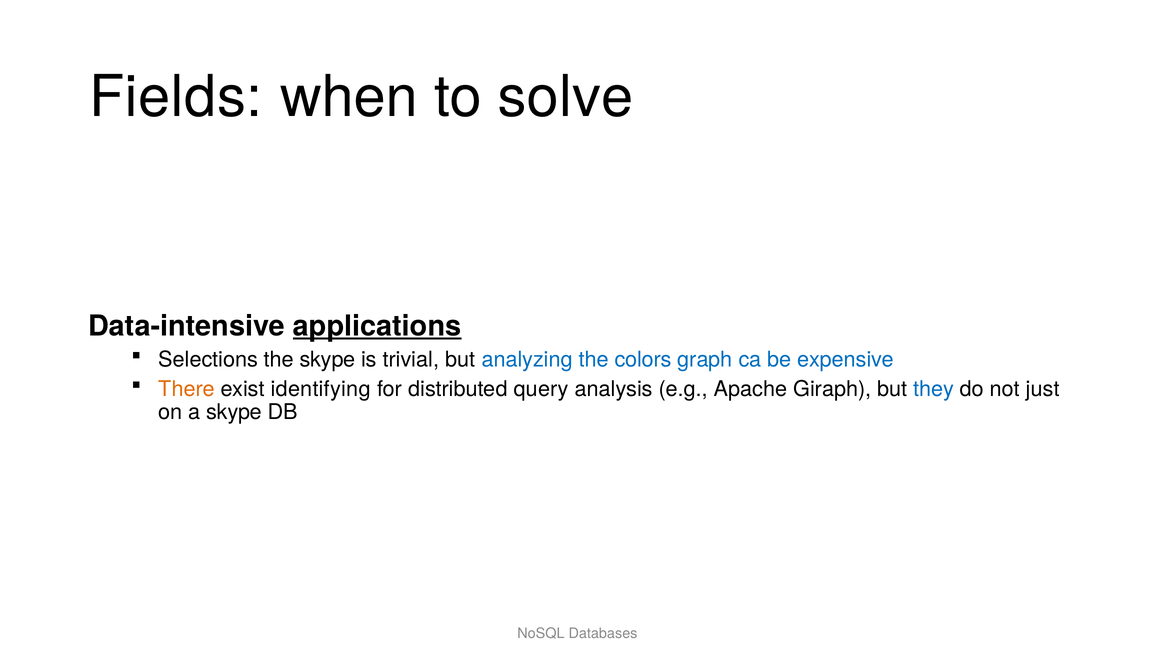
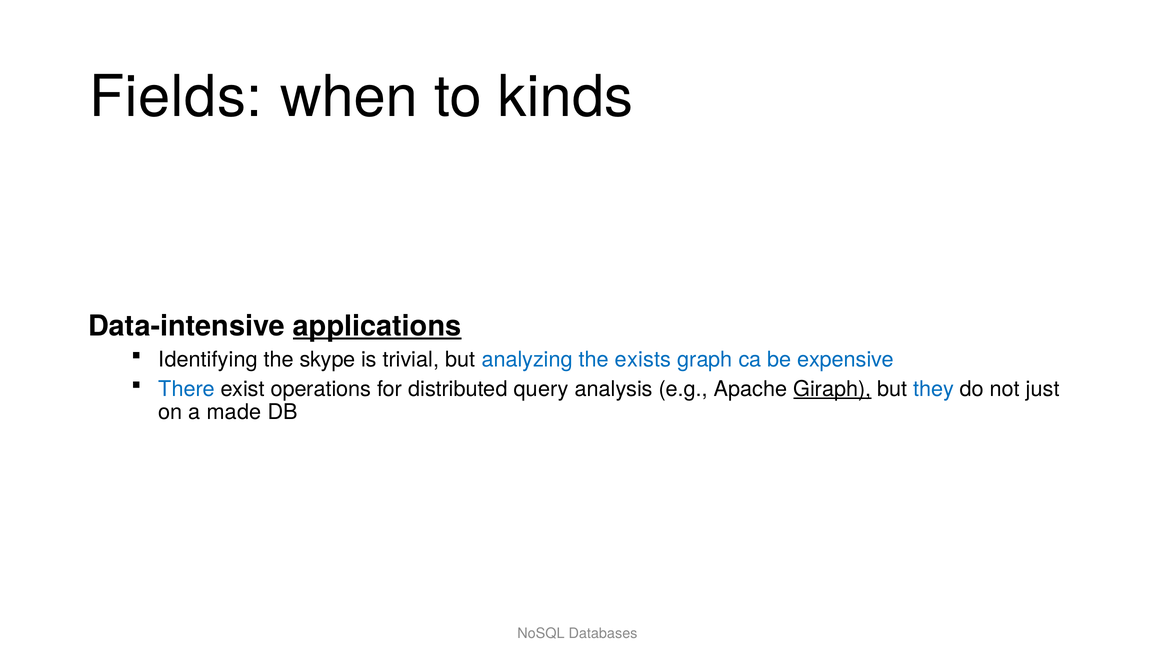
solve: solve -> kinds (566, 97)
Selections: Selections -> Identifying (208, 359)
colors: colors -> exists (643, 359)
There colour: orange -> blue (187, 389)
identifying: identifying -> operations (321, 389)
Giraph underline: none -> present (832, 389)
a skype: skype -> made (234, 412)
